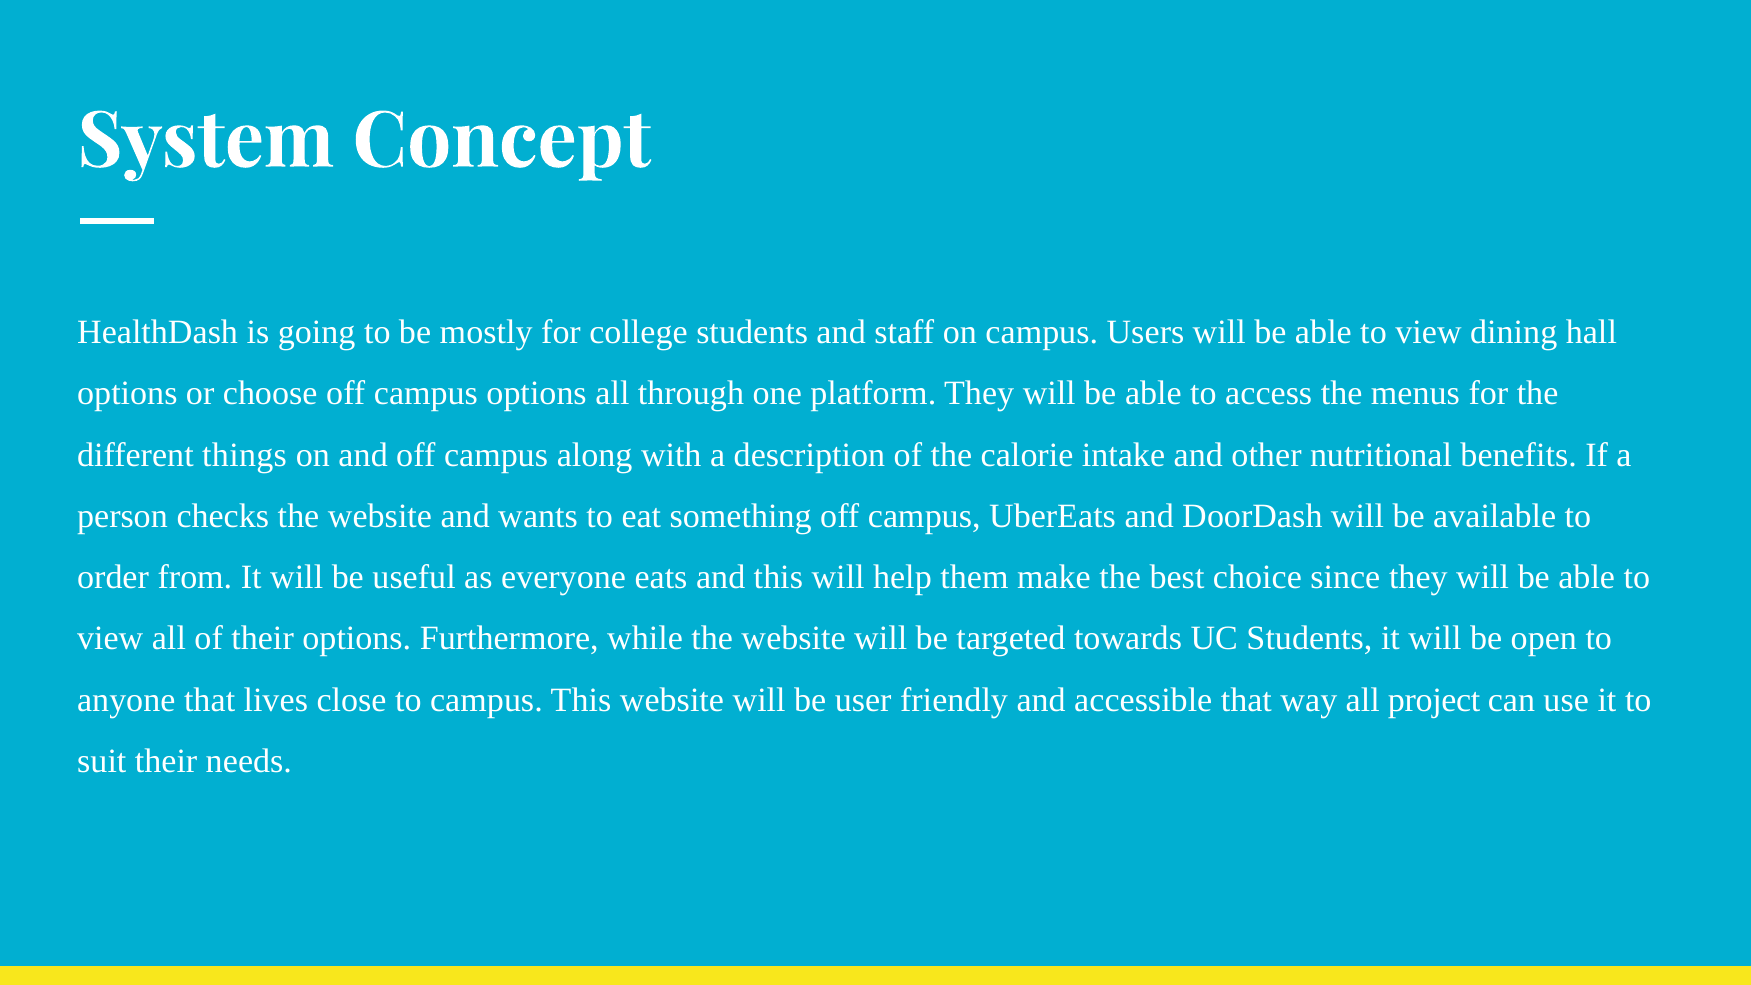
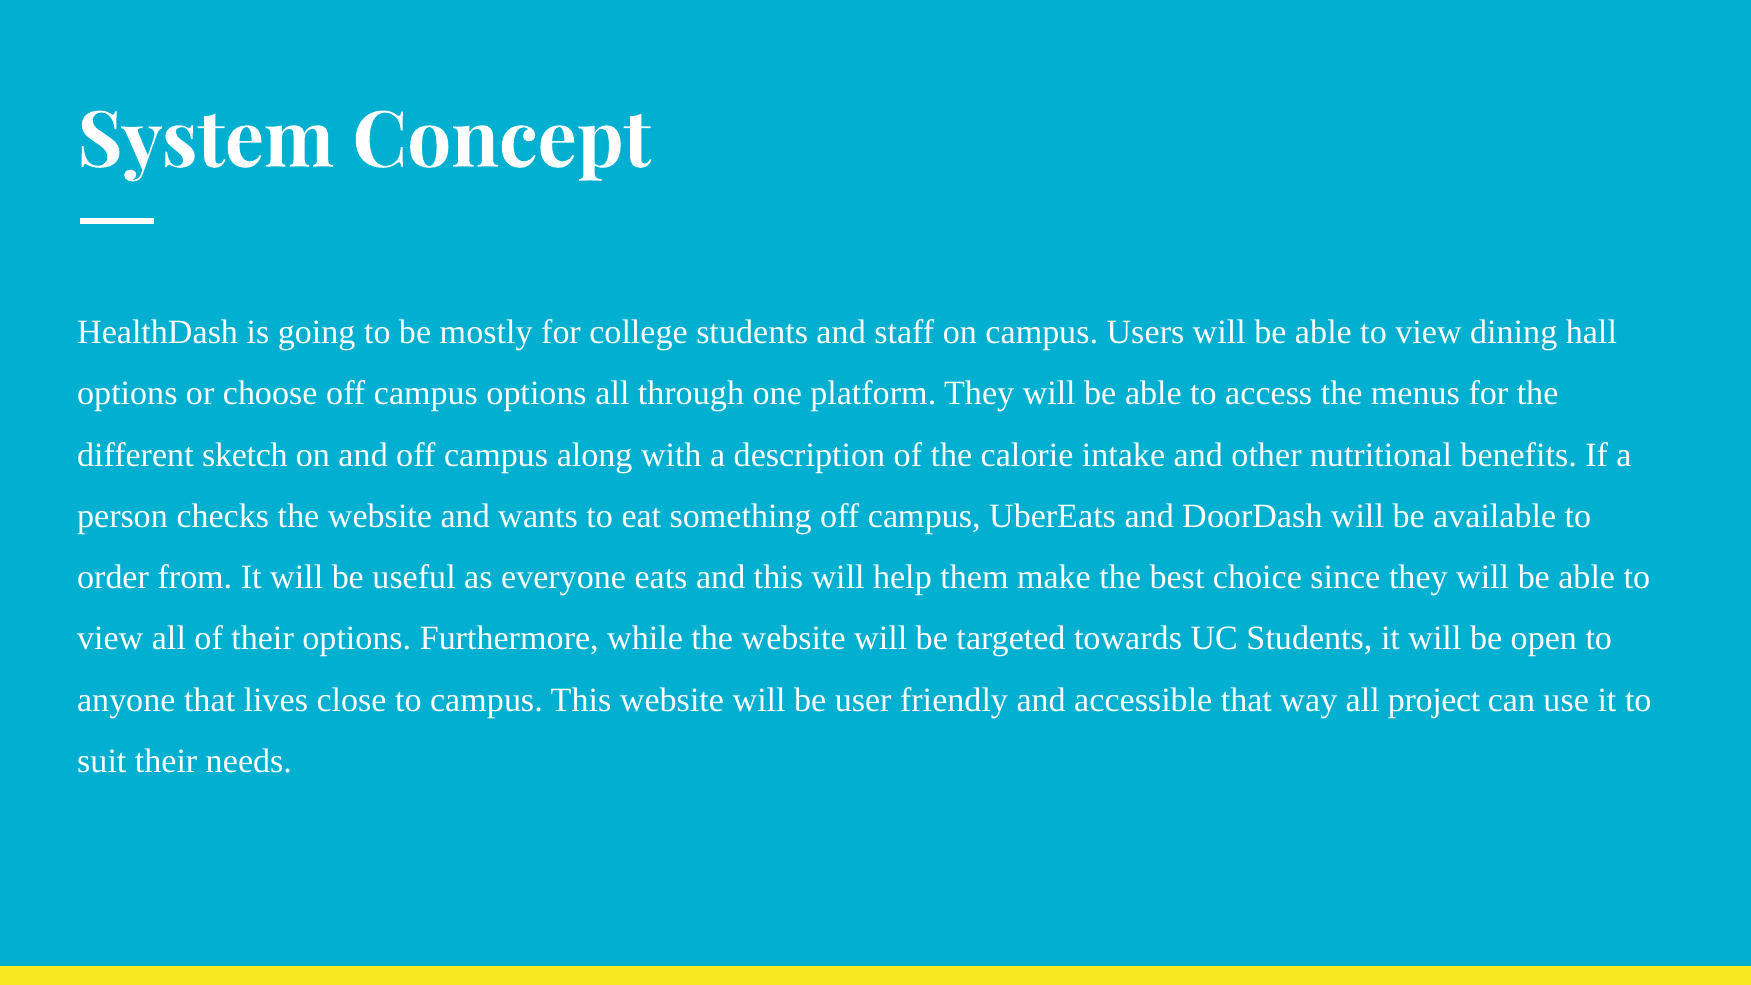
things: things -> sketch (245, 455)
